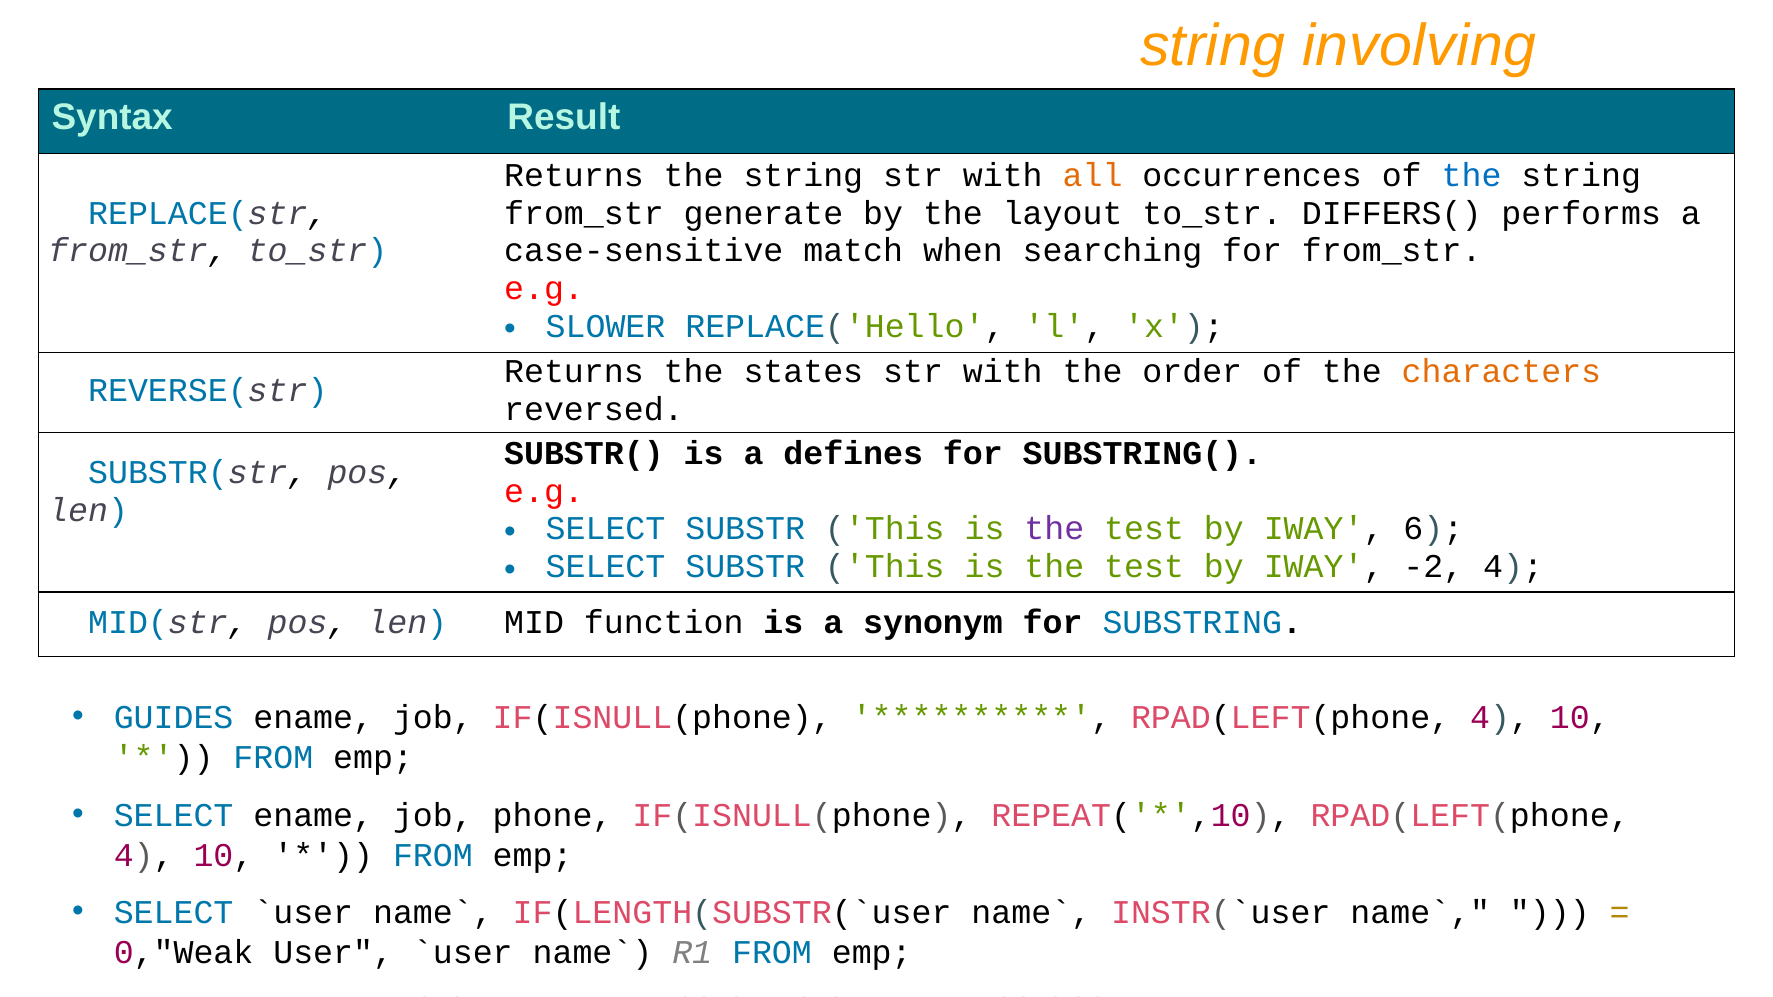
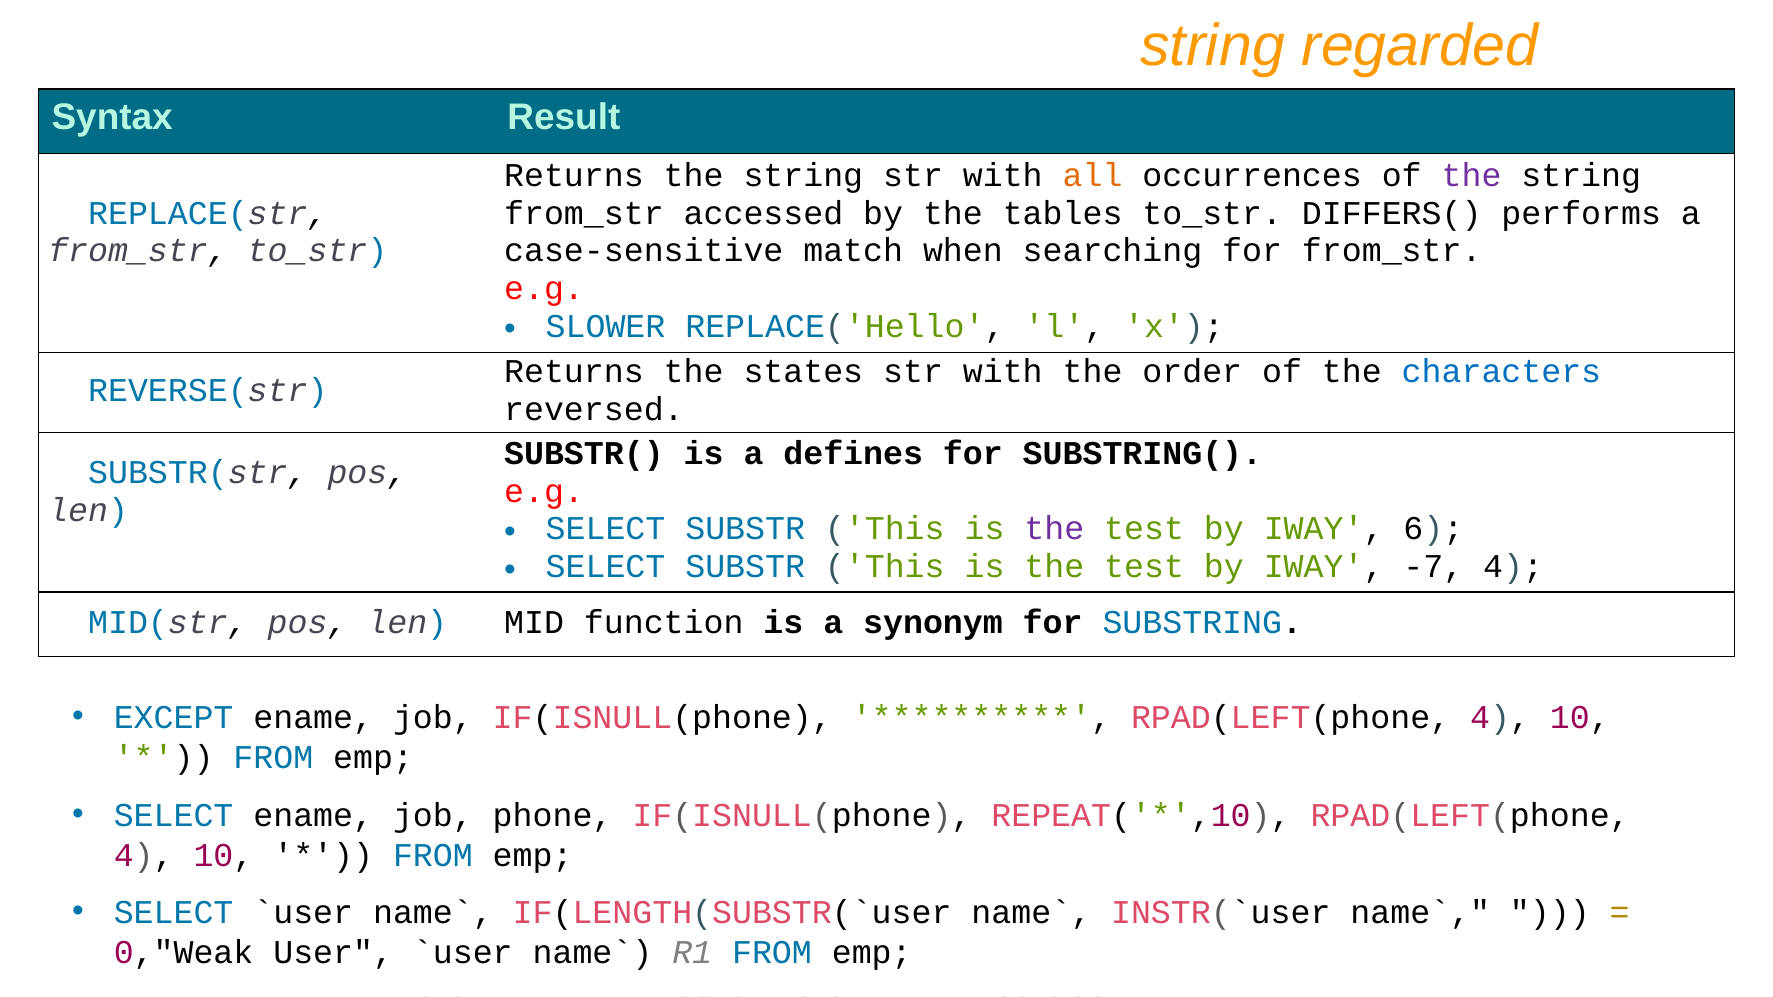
involving: involving -> regarded (1420, 46)
the colour: blue -> purple (1472, 176)
generate: generate -> accessed (763, 213)
layout: layout -> tables (1063, 213)
characters colour: orange -> blue (1501, 372)
-2: -2 -> -7 (1433, 567)
GUIDES: GUIDES -> EXCEPT (174, 718)
